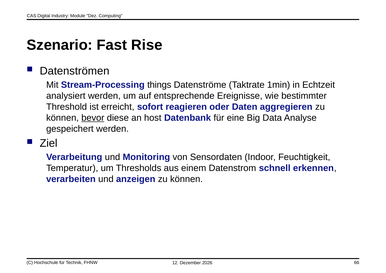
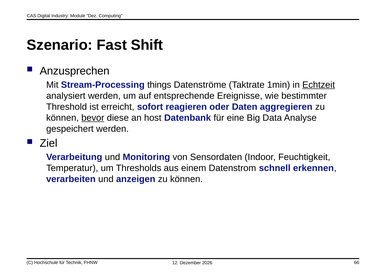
Rise: Rise -> Shift (147, 45)
Datenströmen: Datenströmen -> Anzusprechen (75, 71)
Echtzeit underline: none -> present (319, 85)
